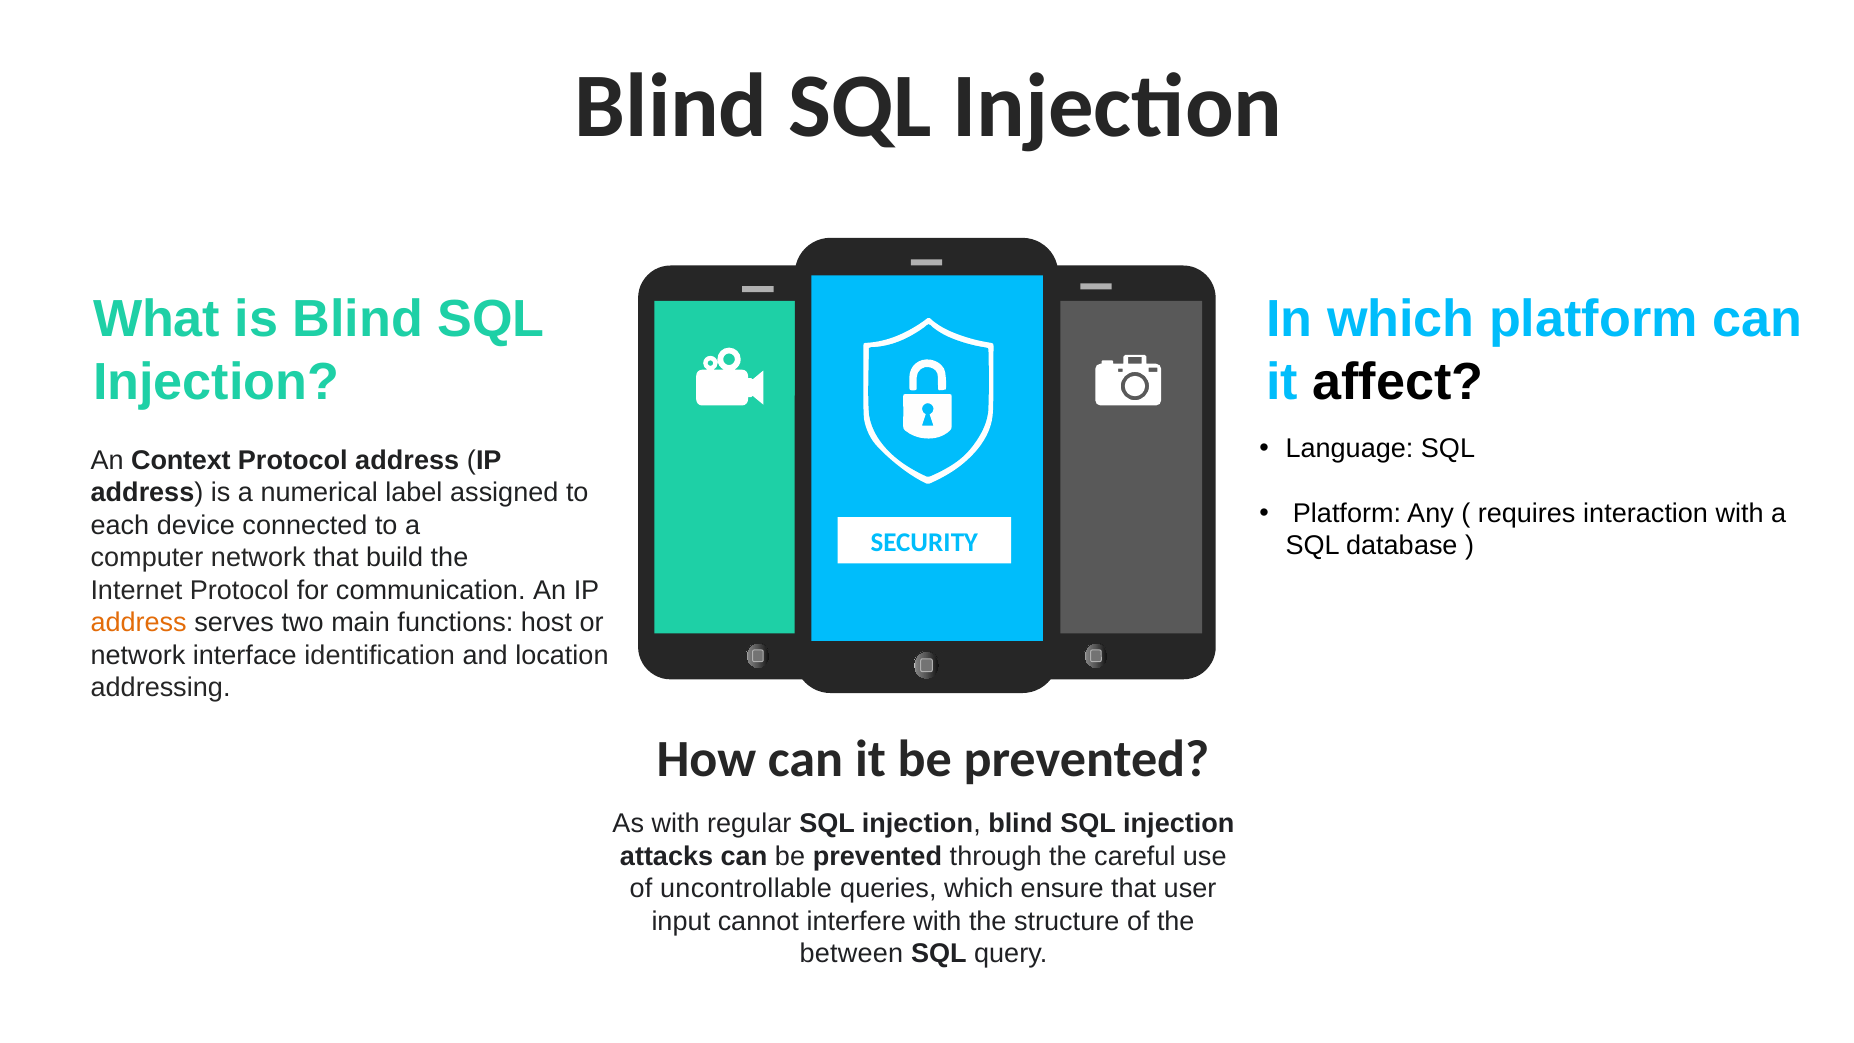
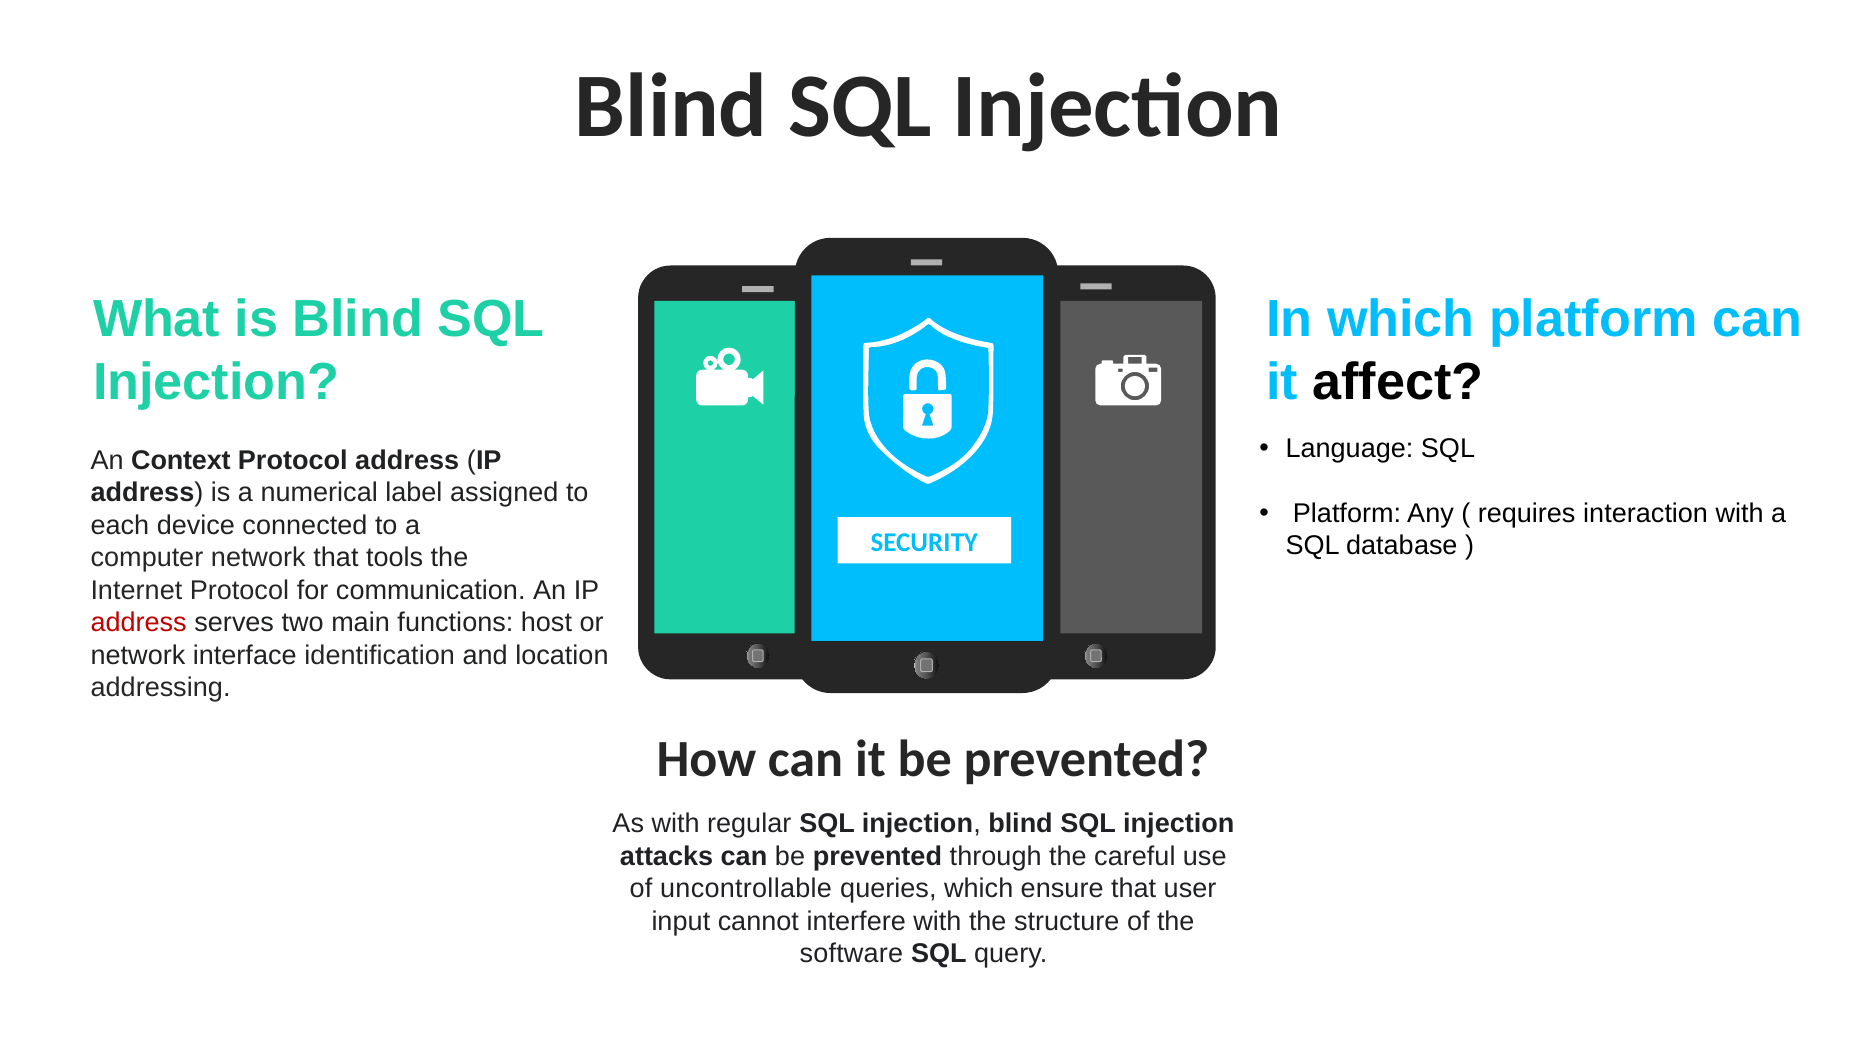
build: build -> tools (395, 558)
address colour: orange -> red (139, 623)
between: between -> software (851, 953)
